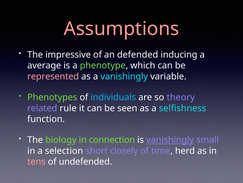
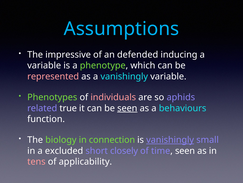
Assumptions colour: pink -> light blue (121, 29)
average: average -> variable (44, 65)
individuals colour: light blue -> pink (113, 97)
theory: theory -> aphids (181, 97)
rule: rule -> true (68, 108)
seen underline: none -> present (127, 108)
selfishness: selfishness -> behaviours (183, 108)
selection: selection -> excluded (64, 150)
time herd: herd -> seen (185, 150)
undefended: undefended -> applicability (85, 161)
